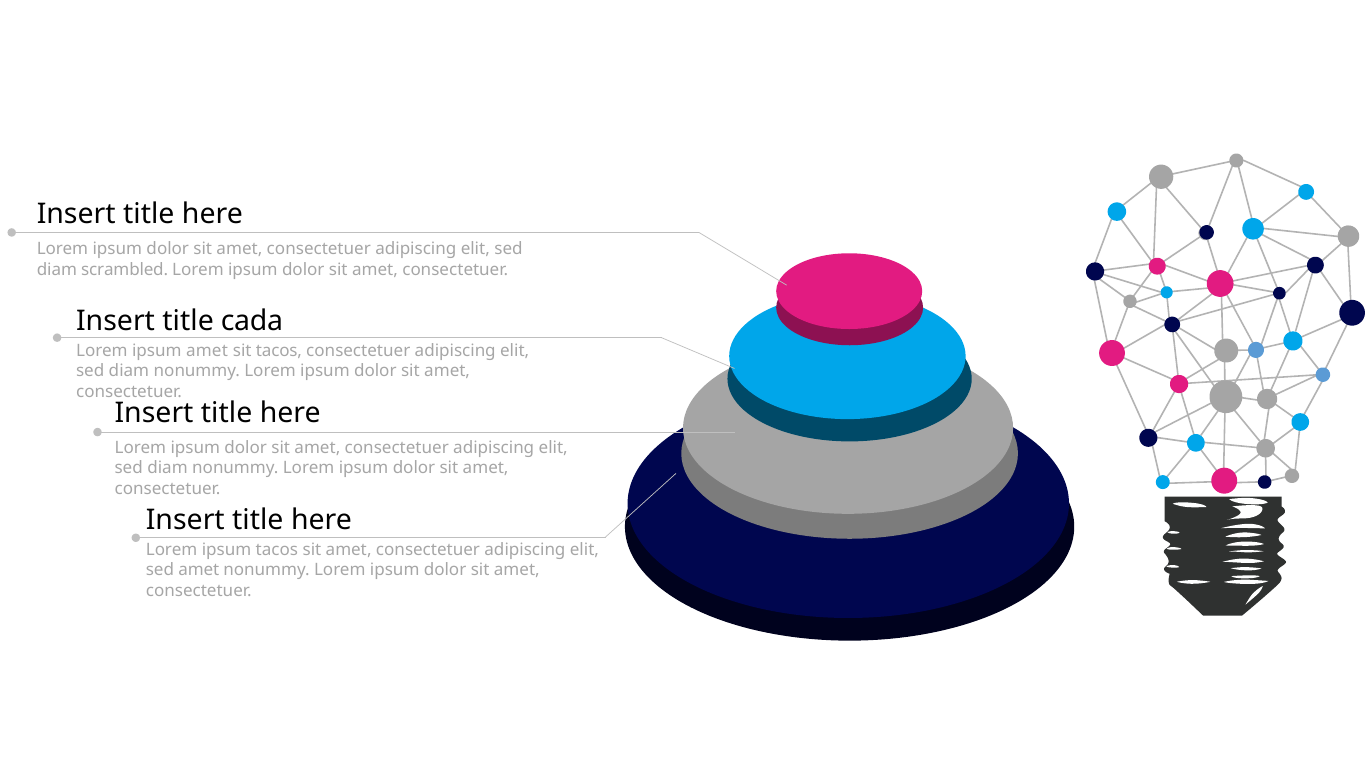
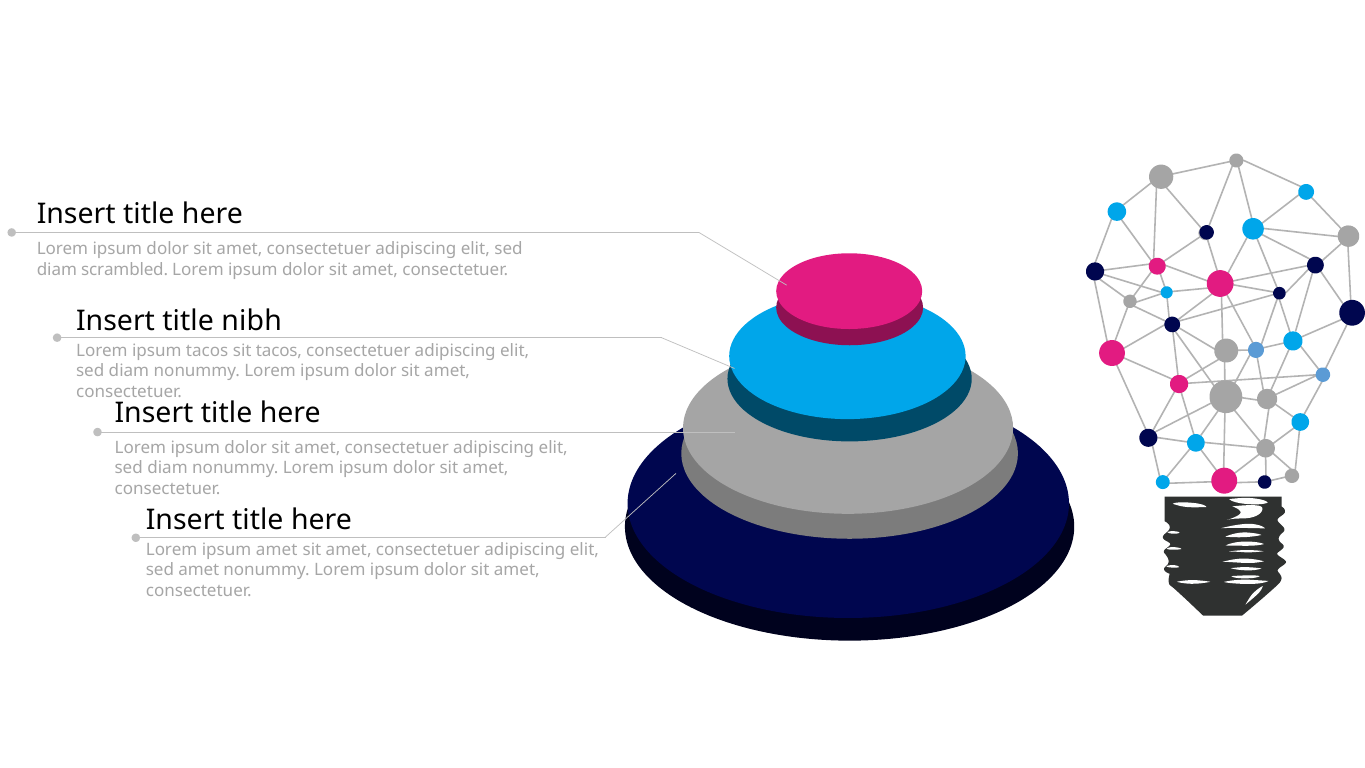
cada: cada -> nibh (252, 321)
ipsum amet: amet -> tacos (207, 351)
ipsum tacos: tacos -> amet (277, 549)
